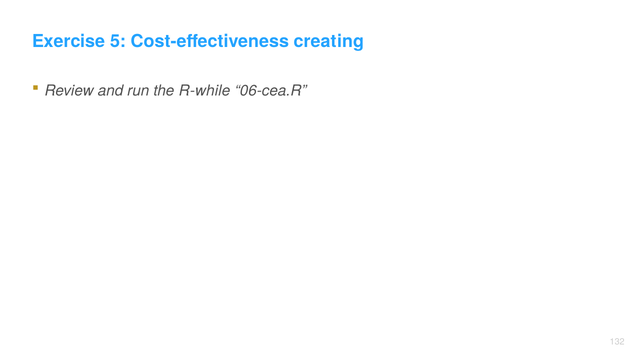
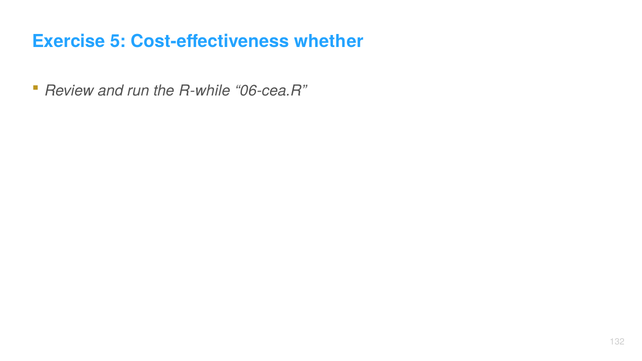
creating: creating -> whether (329, 41)
